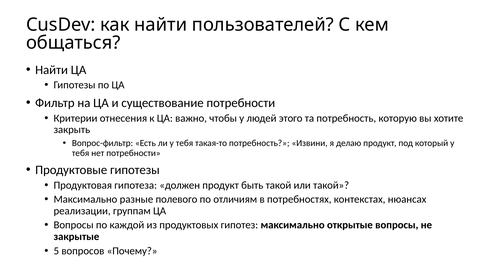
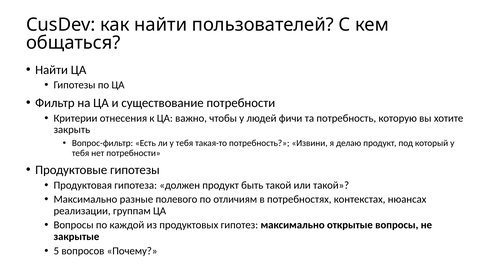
этого: этого -> фичи (291, 118)
